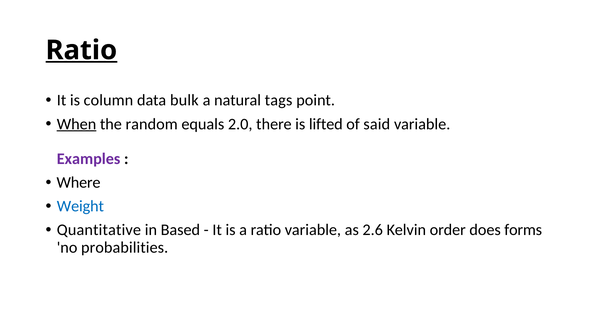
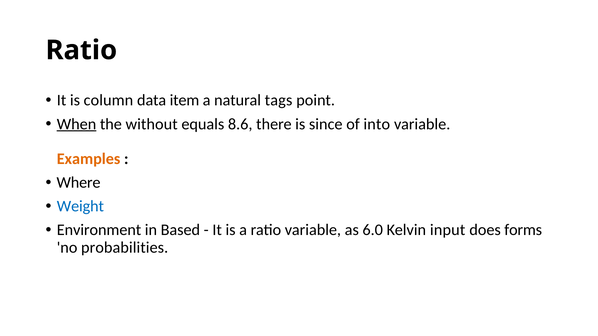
Ratio underline: present -> none (81, 50)
bulk: bulk -> item (185, 100)
random: random -> without (152, 124)
2.0: 2.0 -> 8.6 (240, 124)
lifted: lifted -> since (326, 124)
said: said -> into (377, 124)
Examples colour: purple -> orange (89, 159)
Quantitative: Quantitative -> Environment (99, 230)
2.6: 2.6 -> 6.0 (373, 230)
order: order -> input (448, 230)
